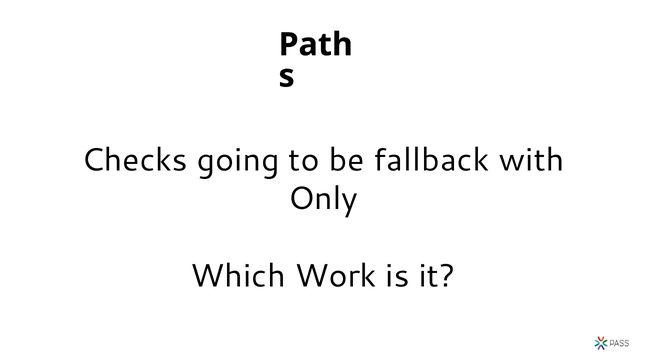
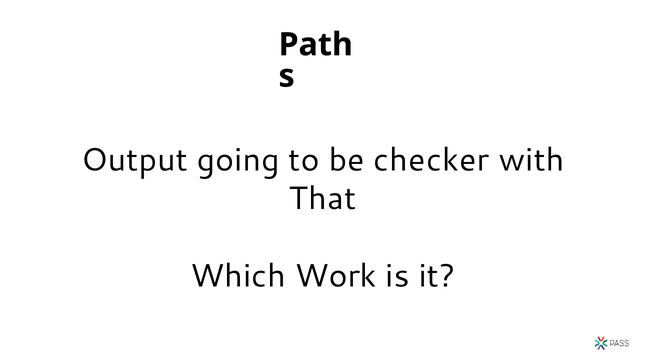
Checks: Checks -> Output (134, 160)
fallback: fallback -> checker (432, 160)
Only: Only -> That (323, 199)
